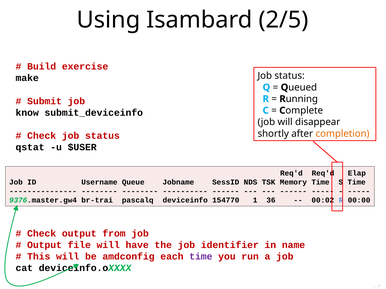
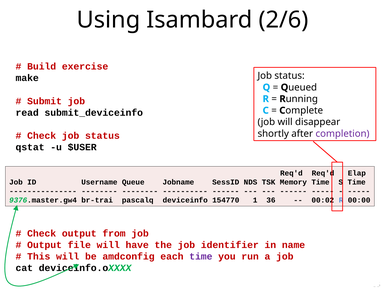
2/5: 2/5 -> 2/6 (284, 20)
know: know -> read (27, 113)
completion colour: orange -> purple (342, 134)
